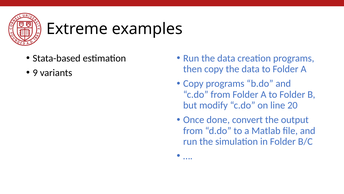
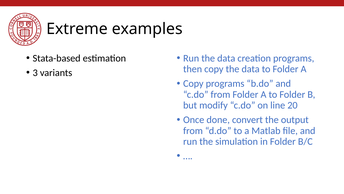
9: 9 -> 3 (35, 73)
